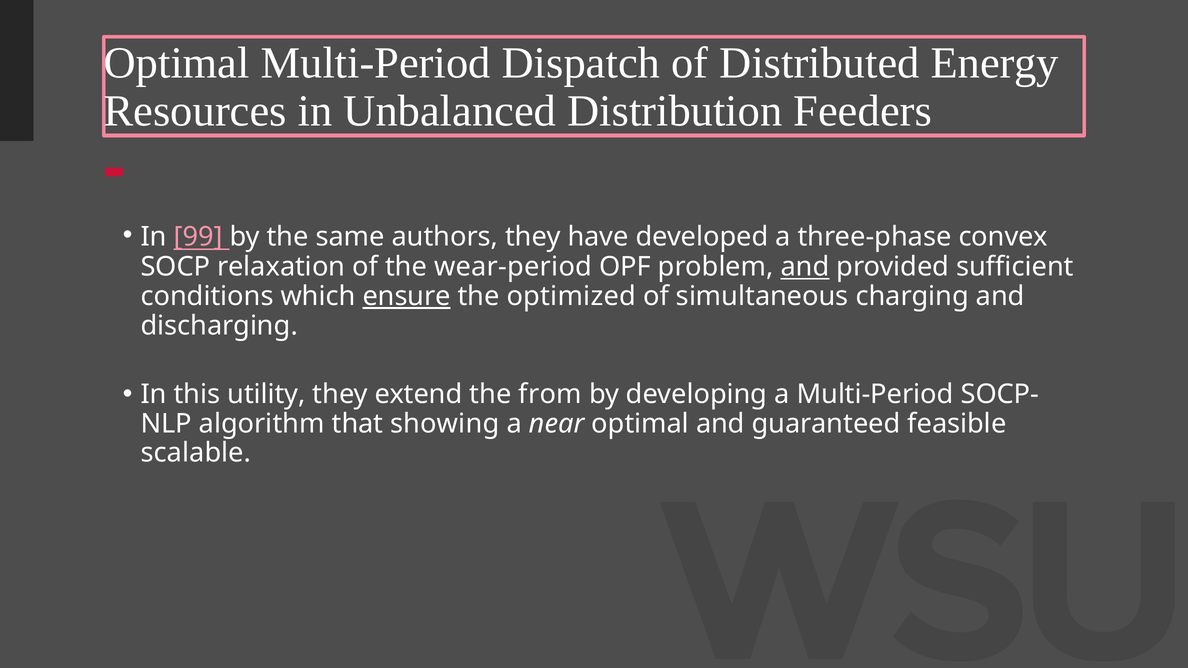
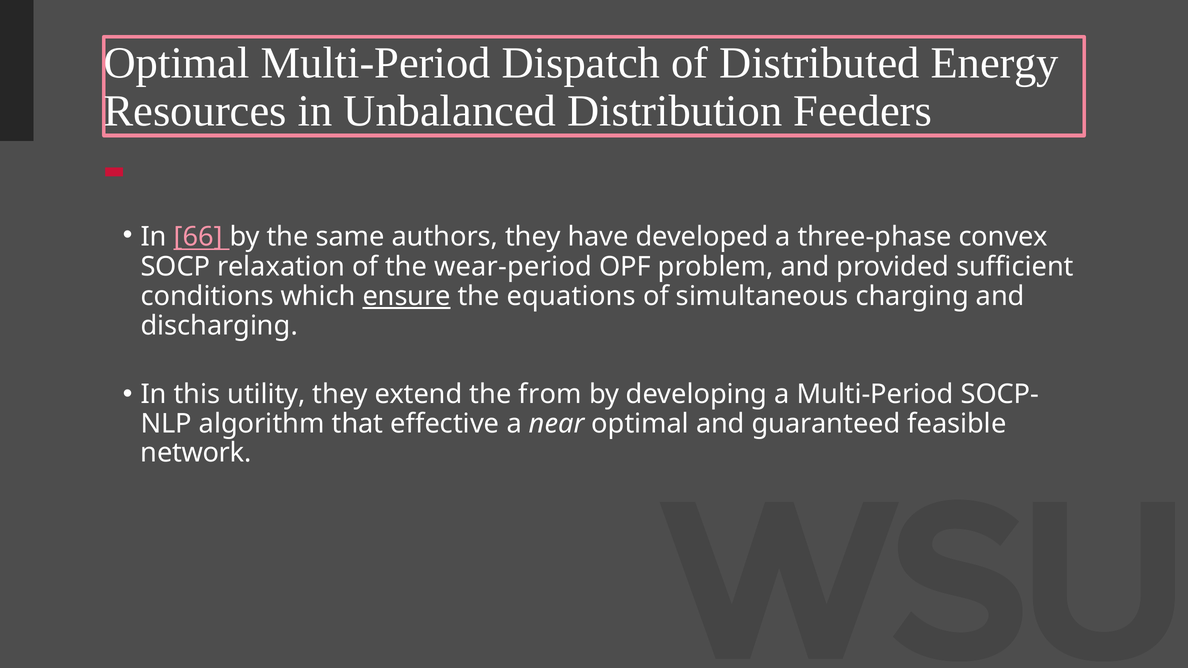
99: 99 -> 66 (198, 237)
and underline: present -> none (805, 267)
optimized: optimized -> equations (571, 296)
showing: showing -> effective (445, 424)
scalable: scalable -> network (196, 453)
